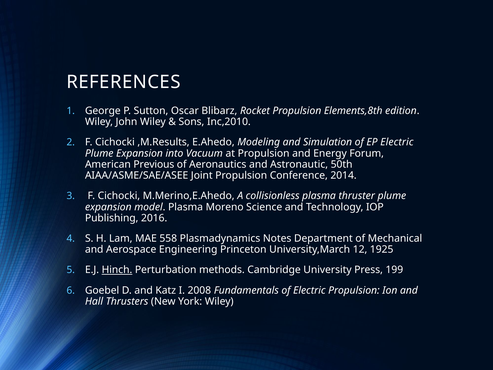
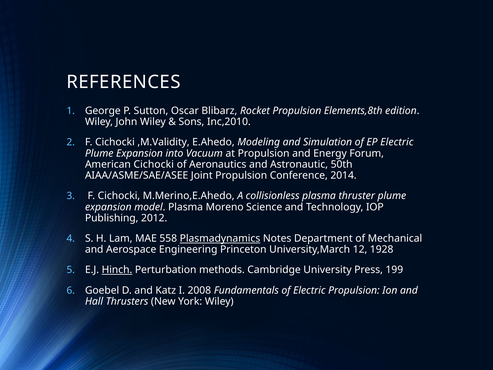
,M.Results: ,M.Results -> ,M.Validity (164, 142)
American Previous: Previous -> Cichocki (154, 164)
2016: 2016 -> 2012 (154, 218)
Plasmadynamics underline: none -> present (220, 238)
1925: 1925 -> 1928 (382, 249)
